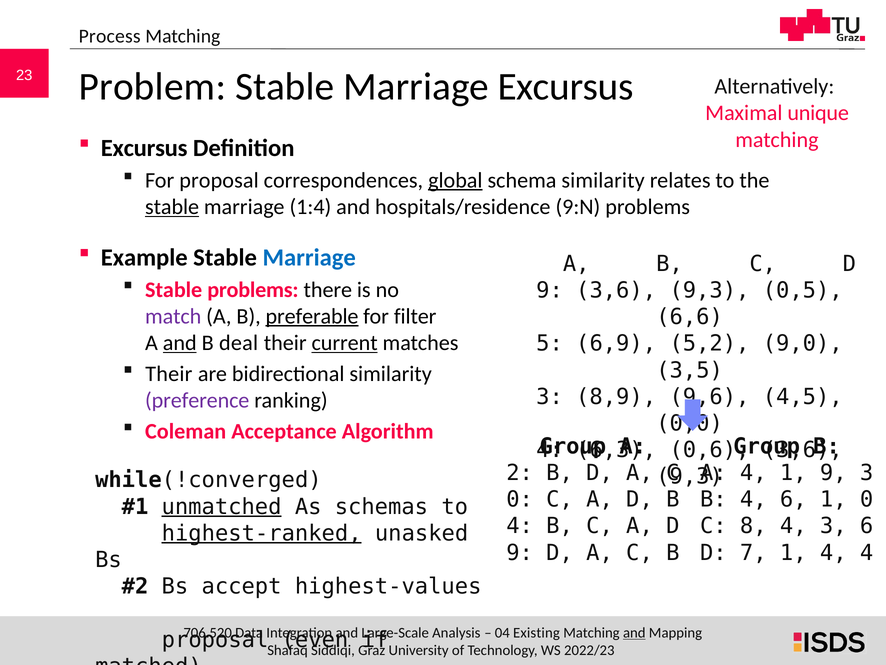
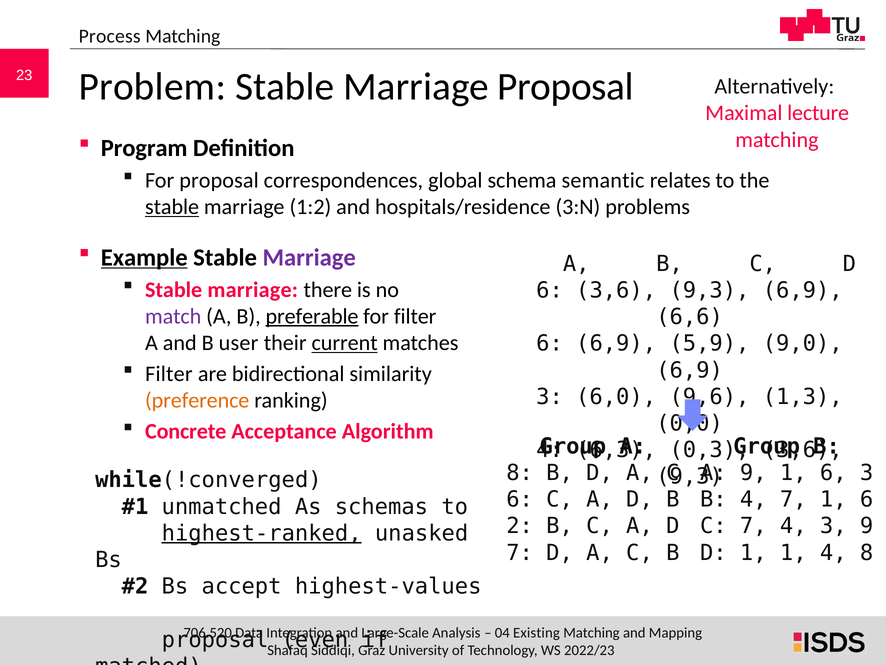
Marriage Excursus: Excursus -> Proposal (566, 87)
unique: unique -> lecture (818, 113)
Excursus: Excursus -> Program (144, 148)
global underline: present -> none (455, 180)
schema similarity: similarity -> semantic (603, 180)
1:4: 1:4 -> 1:2 (310, 207)
9:N: 9:N -> 3:N (578, 207)
Example underline: none -> present (144, 257)
Marriage colour: blue -> purple (309, 257)
problems: problems -> marriage (253, 290)
9: 9 -> 6 (550, 290)
9,3 0,5: 0,5 -> 6,9 (803, 290)
5: 5 -> 6 (550, 343)
5,2: 5,2 -> 5,9 (709, 343)
and underline: present -> none (180, 343)
deal: deal -> user (239, 343)
3,5: 3,5 -> 6,9 (690, 370)
Their: Their -> Filter (169, 374)
8,9: 8,9 -> 6,0 (616, 397)
4,5: 4,5 -> 1,3 (803, 397)
preference colour: purple -> orange (197, 400)
Coleman: Coleman -> Concrete (186, 431)
0,6: 0,6 -> 0,3 (709, 450)
2: 2 -> 8 (520, 473)
4: 4 -> 9 (753, 473)
9: 9 -> 6 (833, 473)
0: 0 -> 6 (520, 499)
4 6: 6 -> 7 (793, 499)
0: 0 -> 6 (867, 499)
unmatched underline: present -> none (222, 506)
4: 4 -> 2 (520, 526)
C 8: 8 -> 7 (753, 526)
3 6: 6 -> 9 (867, 526)
9: 9 -> 7 (520, 552)
D 7: 7 -> 1 (753, 552)
4 4: 4 -> 8 (867, 552)
and underline: present -> none (634, 632)
